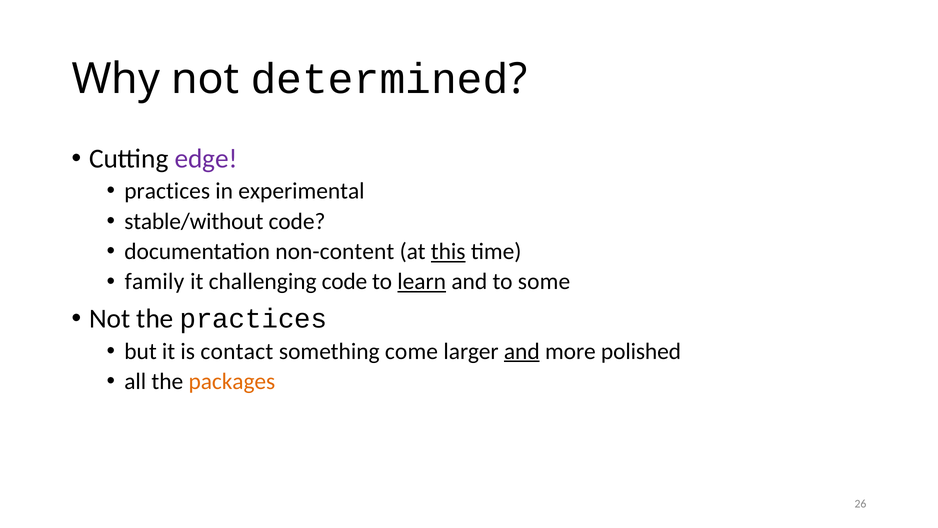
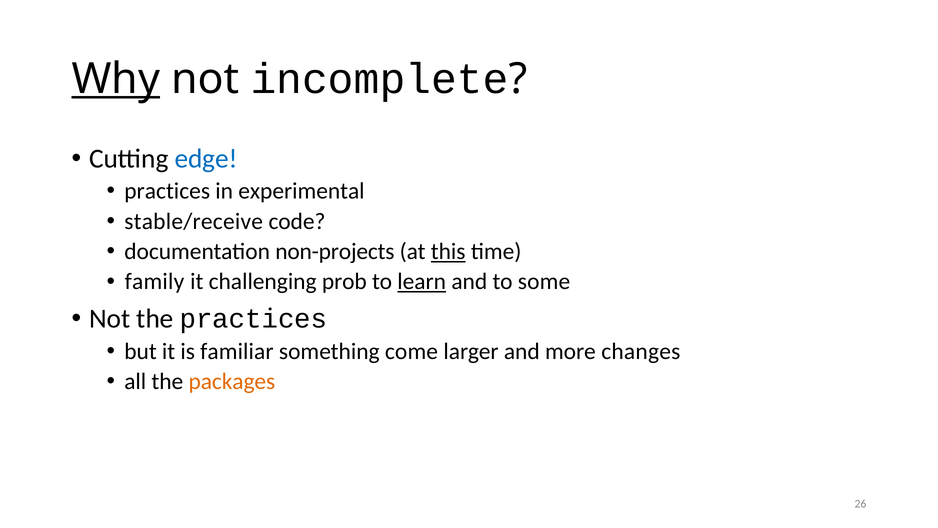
Why underline: none -> present (116, 79)
determined: determined -> incomplete (380, 79)
edge colour: purple -> blue (206, 159)
stable/without: stable/without -> stable/receive (194, 221)
non-content: non-content -> non-projects (335, 251)
challenging code: code -> prob (344, 281)
contact: contact -> familiar (237, 351)
and underline: present -> none (522, 351)
polished: polished -> changes (641, 351)
